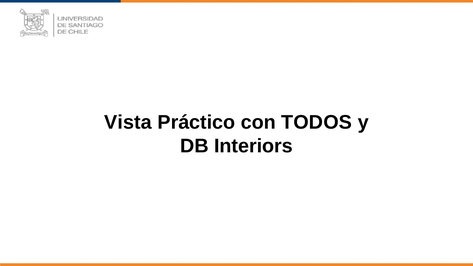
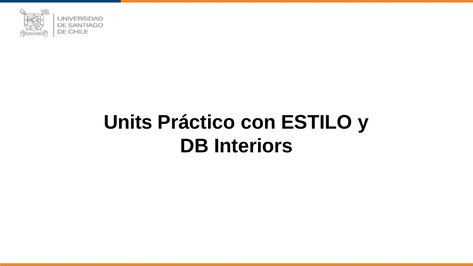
Vista: Vista -> Units (128, 122)
TODOS: TODOS -> ESTILO (317, 122)
